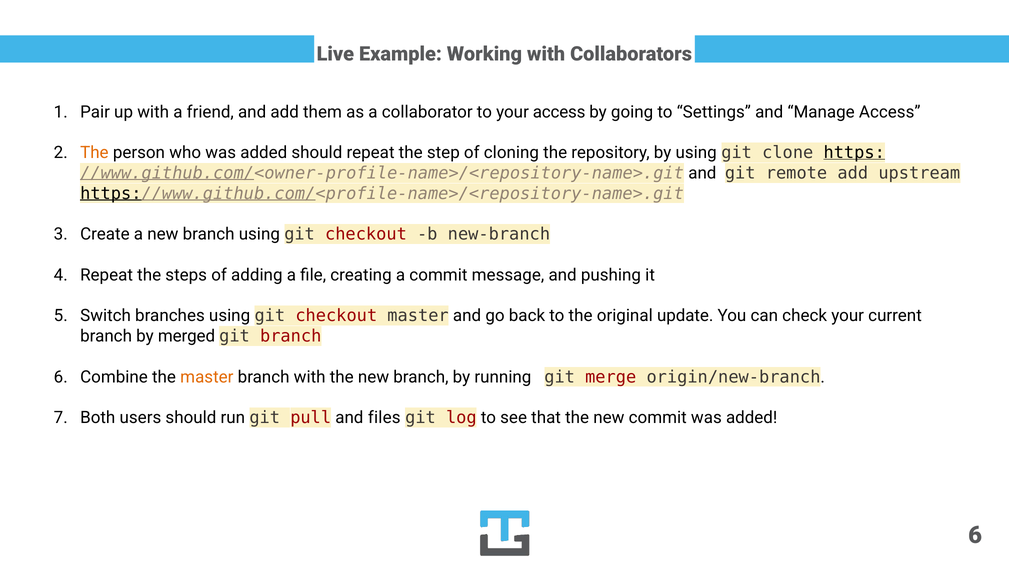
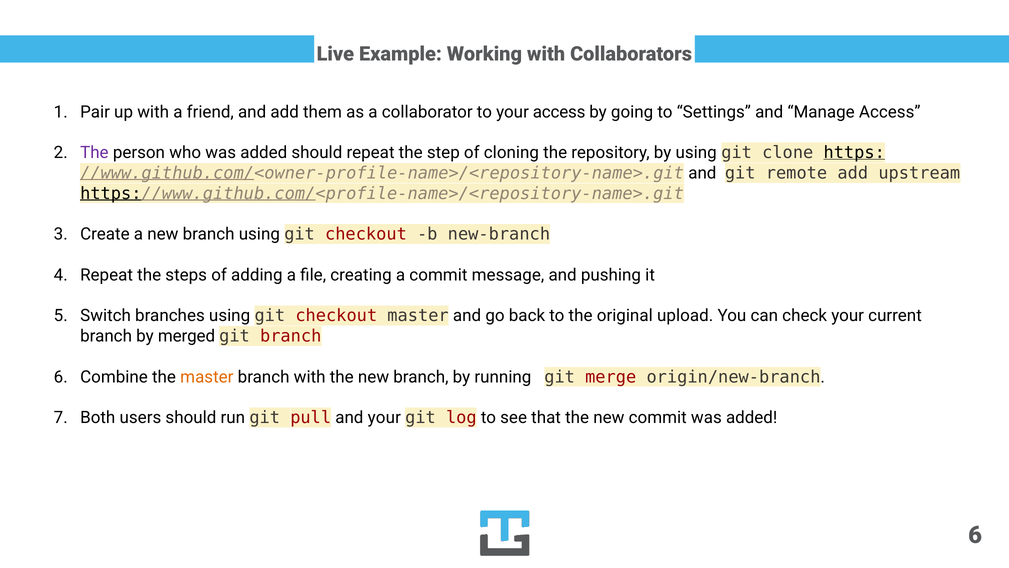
The colour: orange -> purple (94, 153)
update: update -> upload (685, 316)
and files: files -> your (384, 417)
